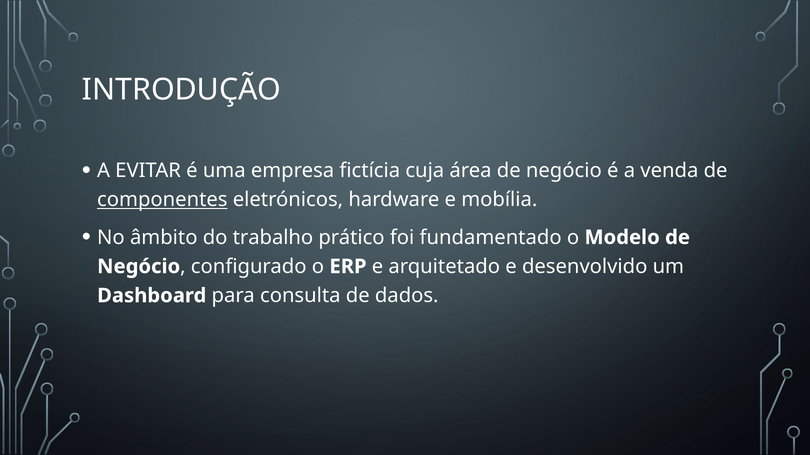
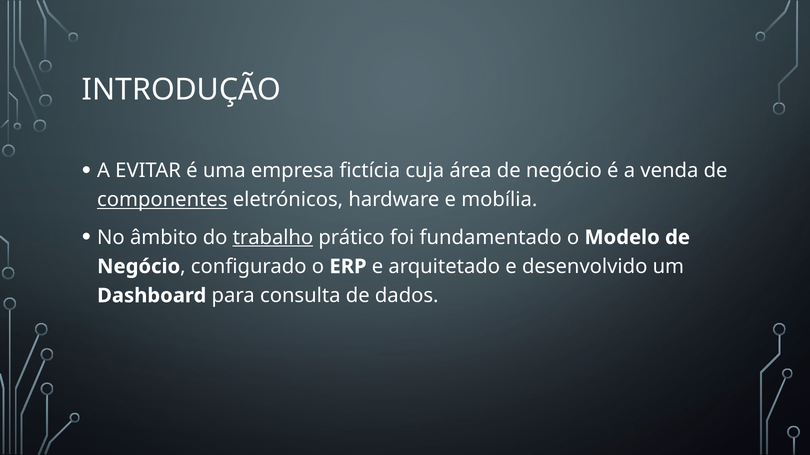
trabalho underline: none -> present (273, 238)
